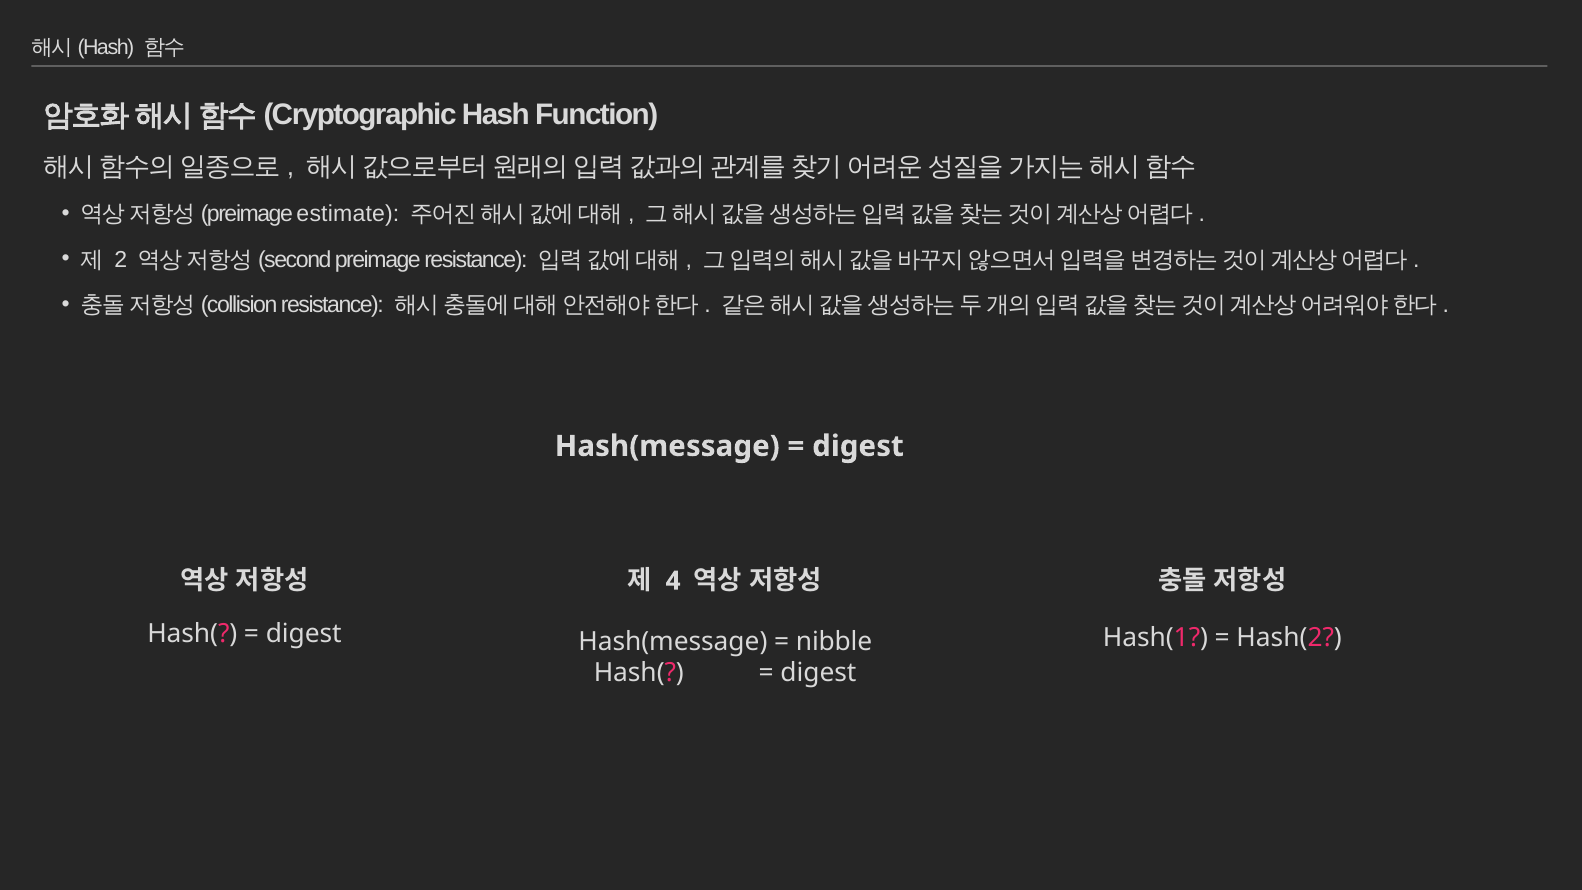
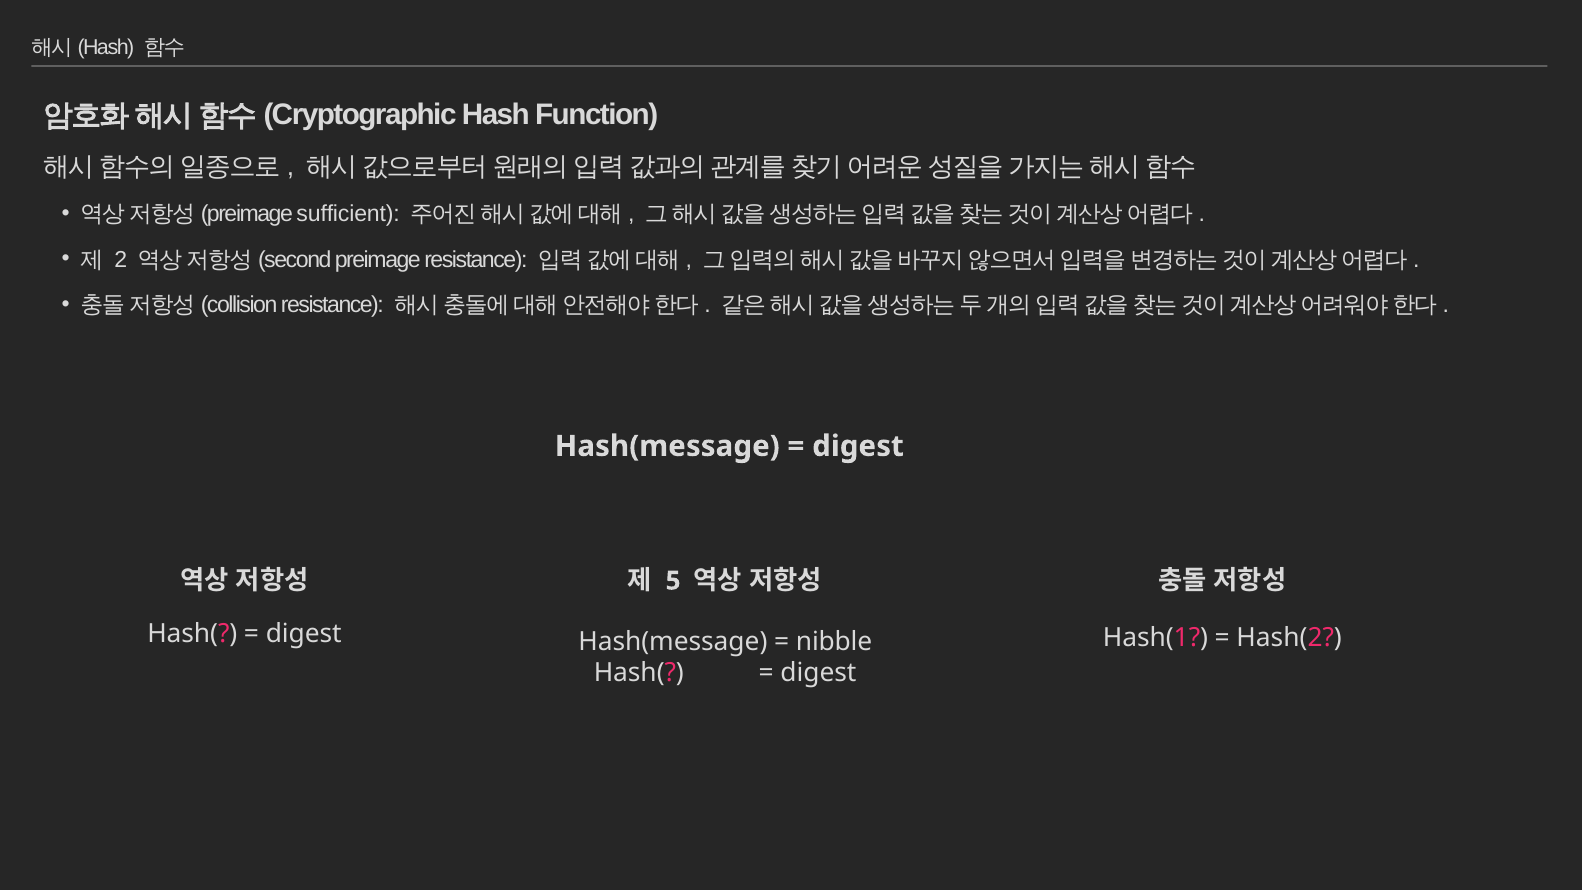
estimate: estimate -> sufficient (348, 214)
4: 4 -> 5 (673, 581)
